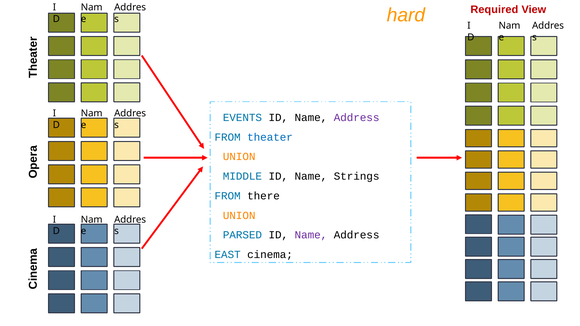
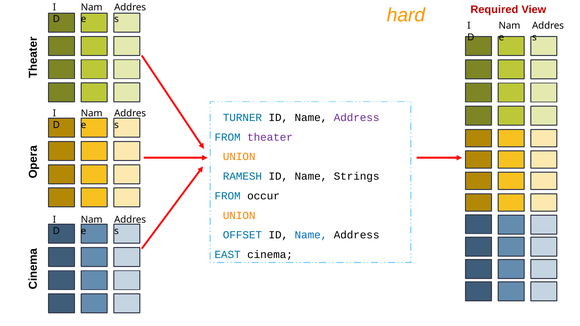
EVENTS: EVENTS -> TURNER (242, 118)
theater colour: blue -> purple (270, 137)
MIDDLE: MIDDLE -> RAMESH (242, 176)
there: there -> occur (263, 196)
PARSED: PARSED -> OFFSET (242, 235)
Name colour: purple -> blue (311, 235)
